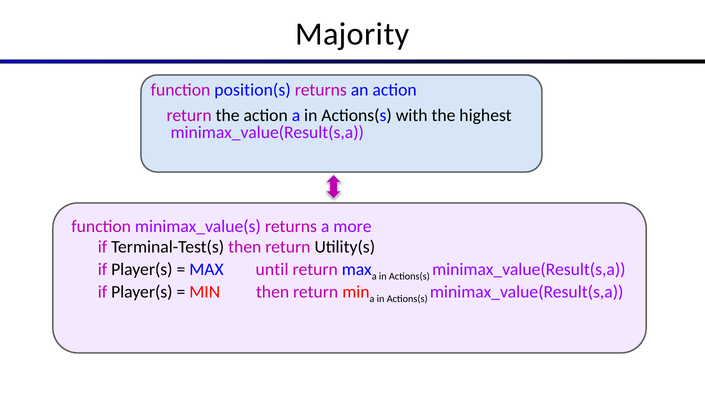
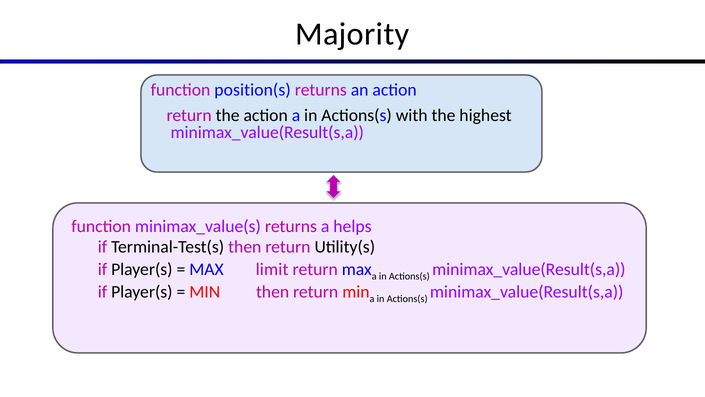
more: more -> helps (352, 226)
until: until -> limit (272, 269)
